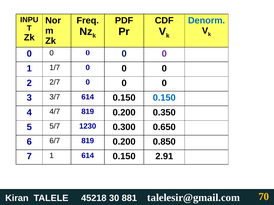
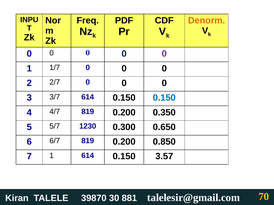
Denorm colour: blue -> orange (207, 21)
2.91: 2.91 -> 3.57 (164, 157)
45218: 45218 -> 39870 (94, 199)
